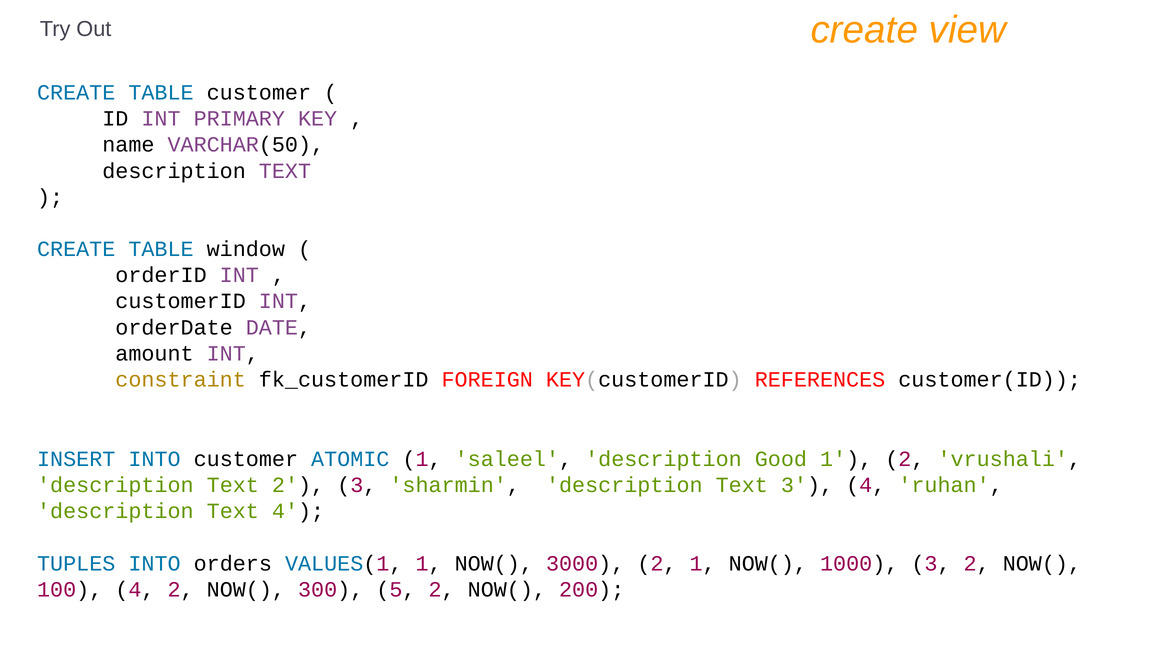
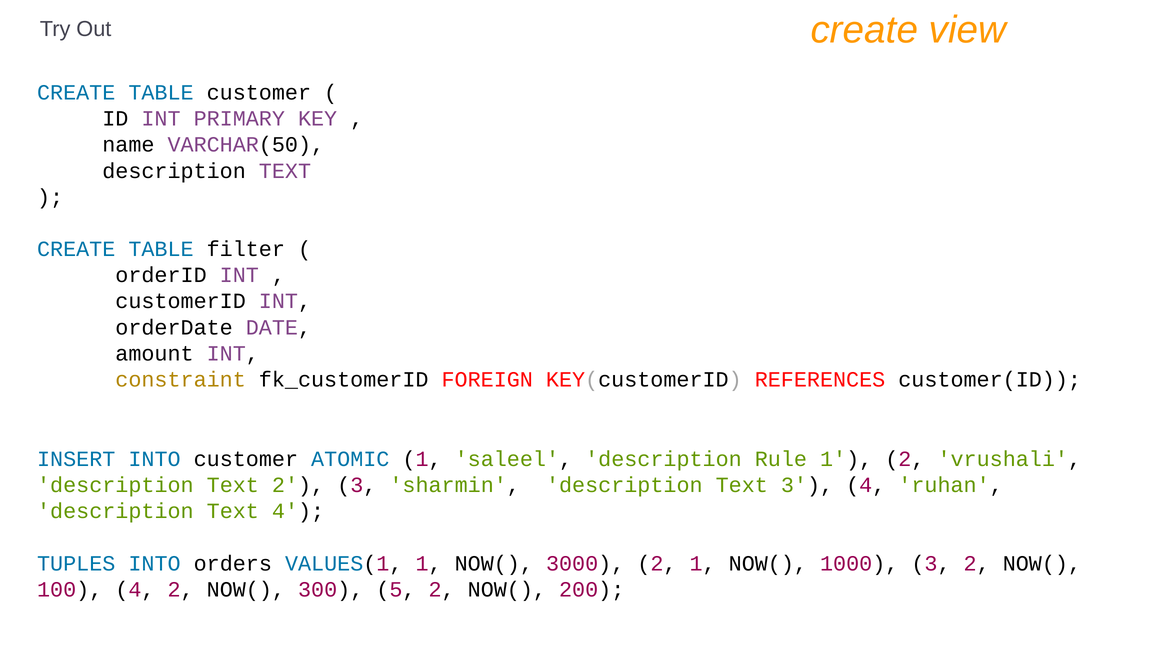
window: window -> filter (246, 249)
Good: Good -> Rule (781, 459)
